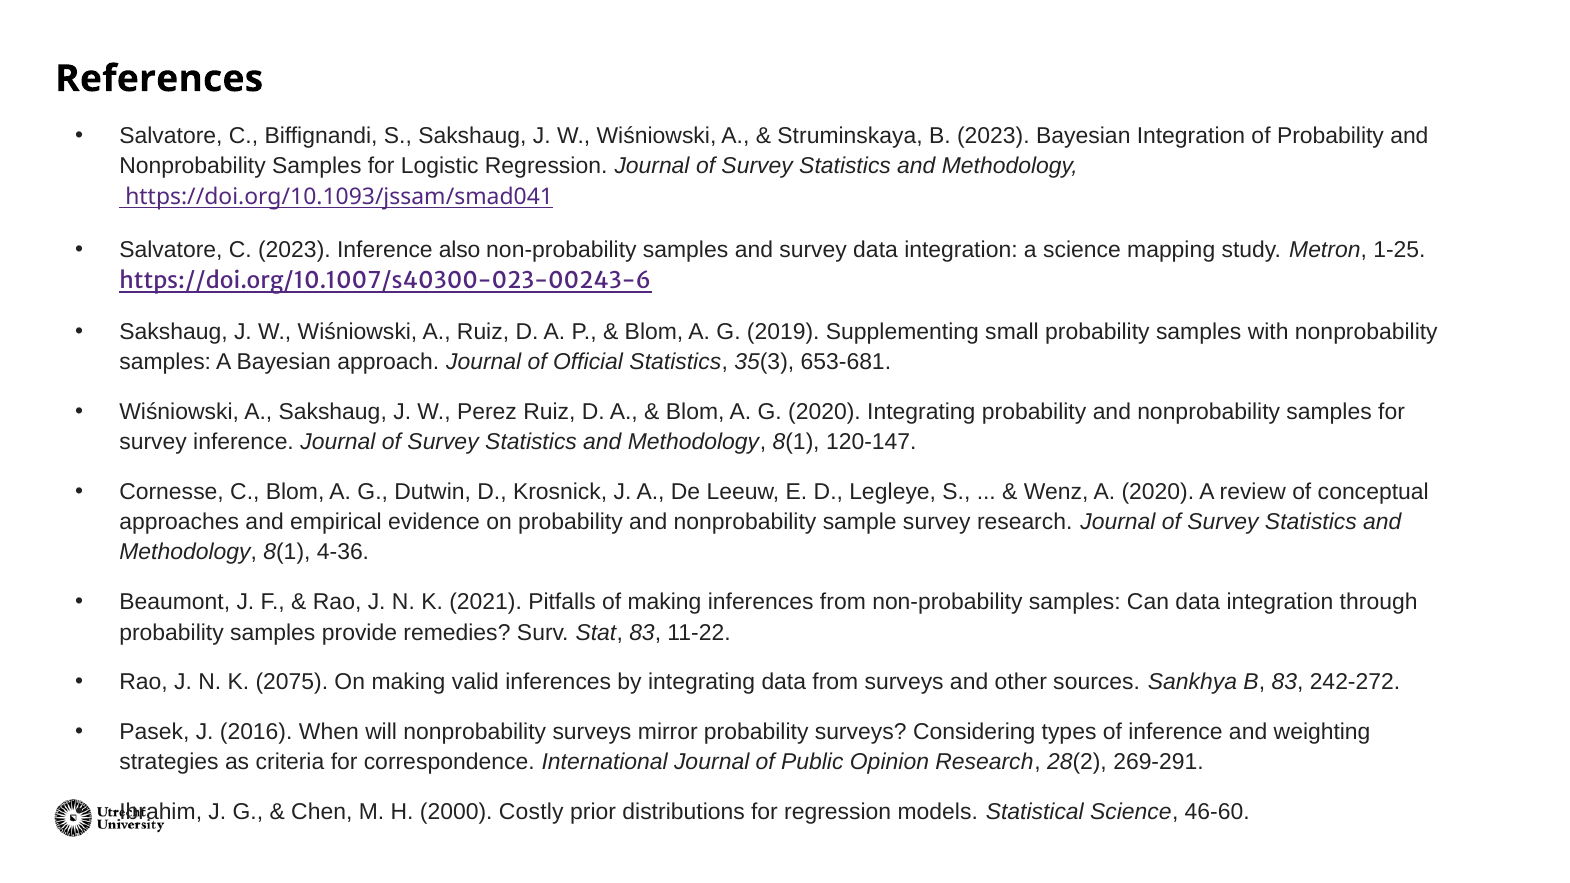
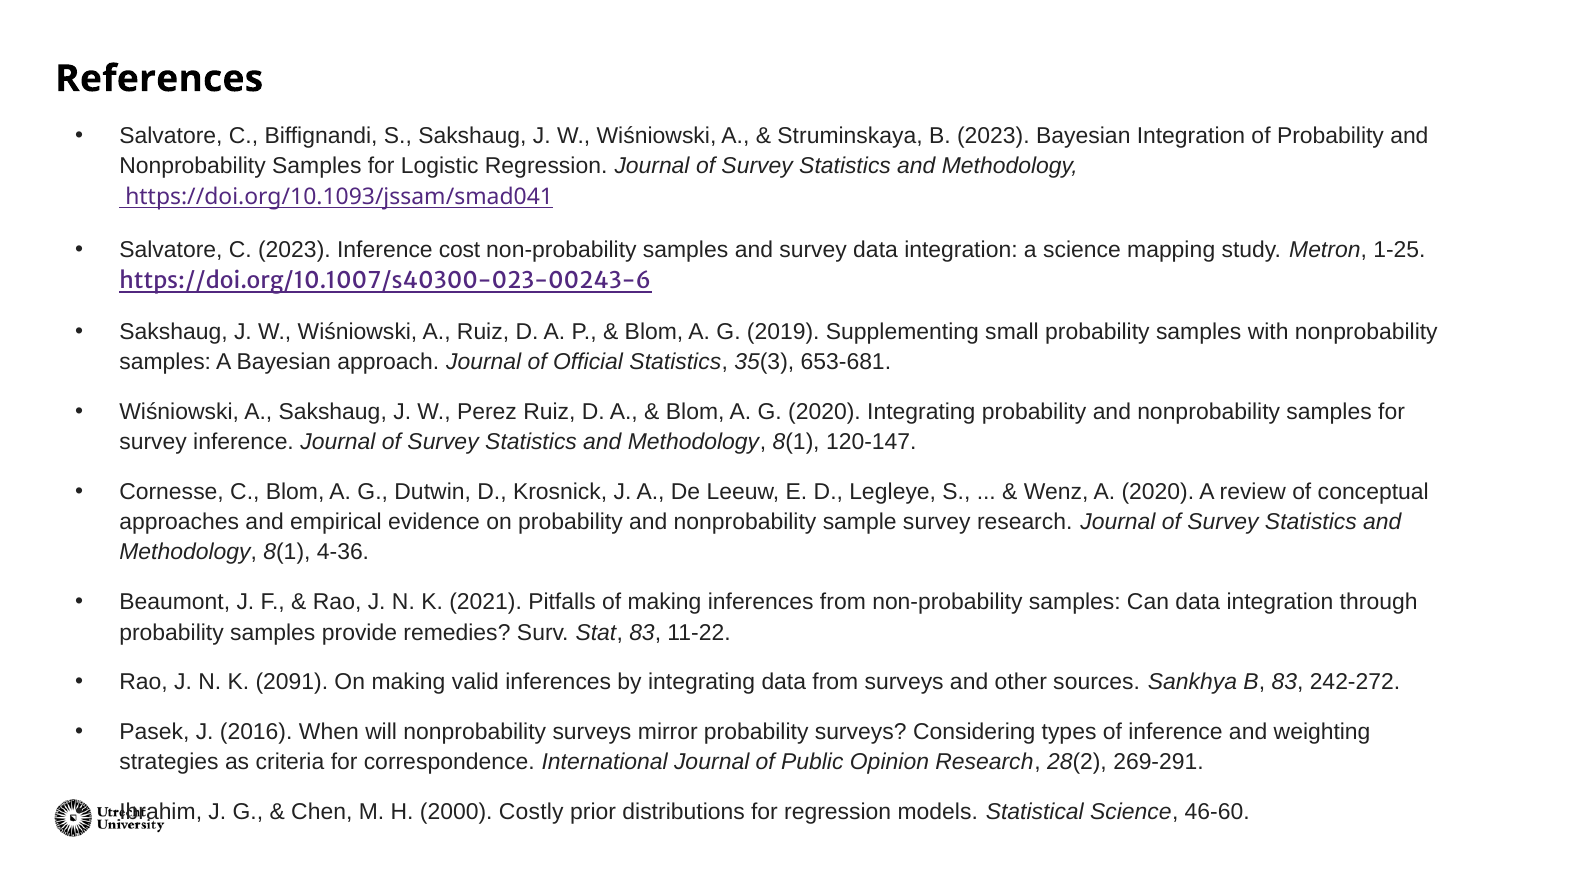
also: also -> cost (460, 250)
2075: 2075 -> 2091 (292, 682)
